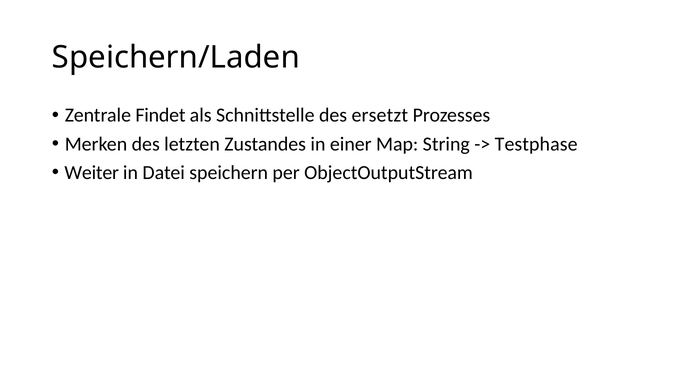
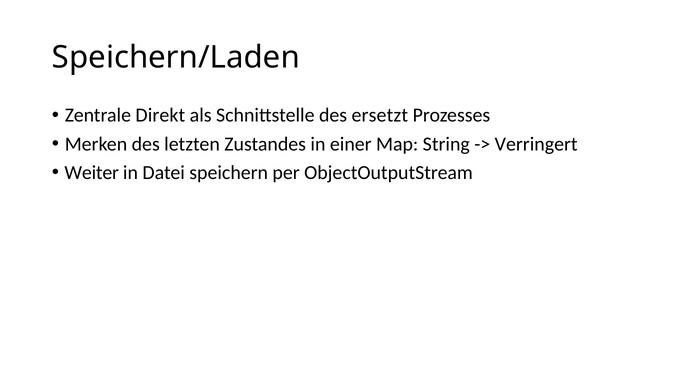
Findet: Findet -> Direkt (160, 115)
Testphase: Testphase -> Verringert (536, 144)
